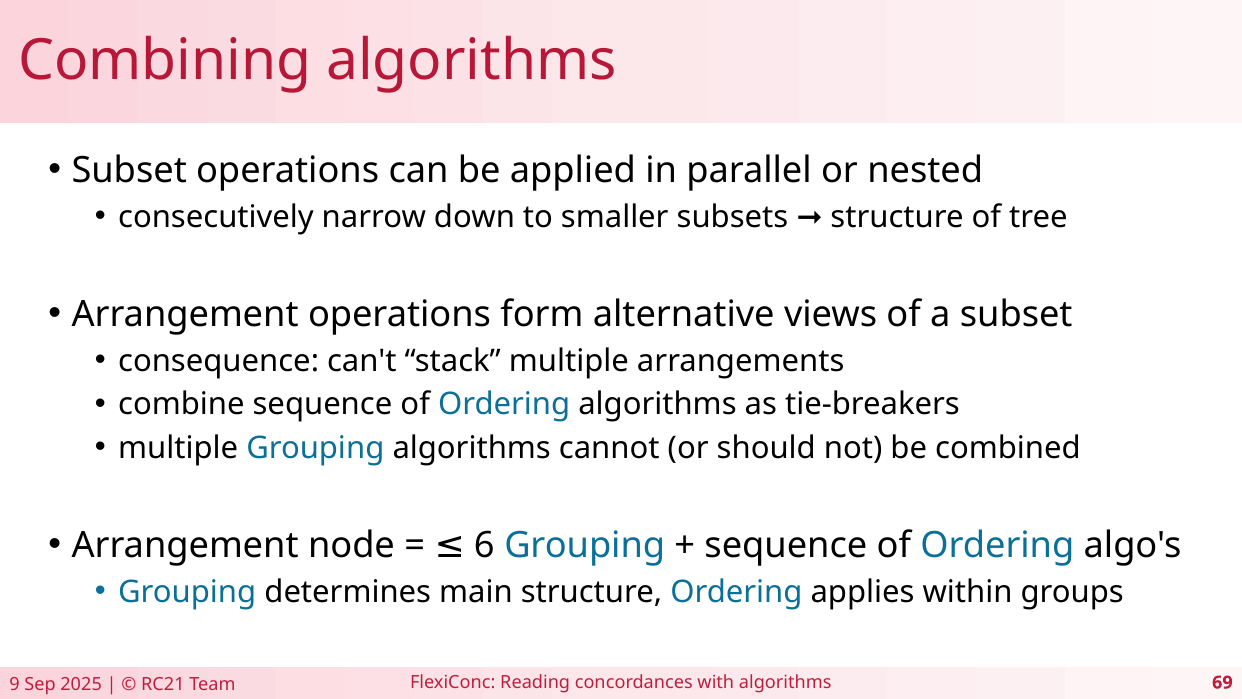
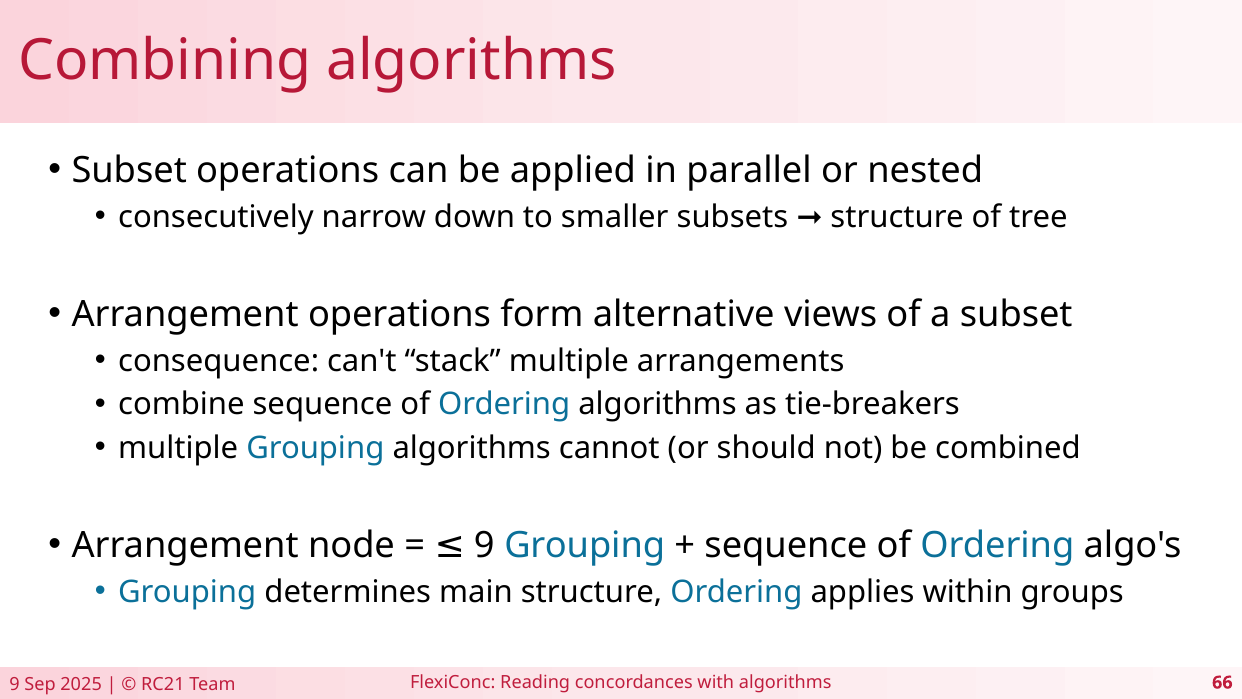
6: 6 -> 9 (484, 546)
69: 69 -> 66 (1222, 682)
